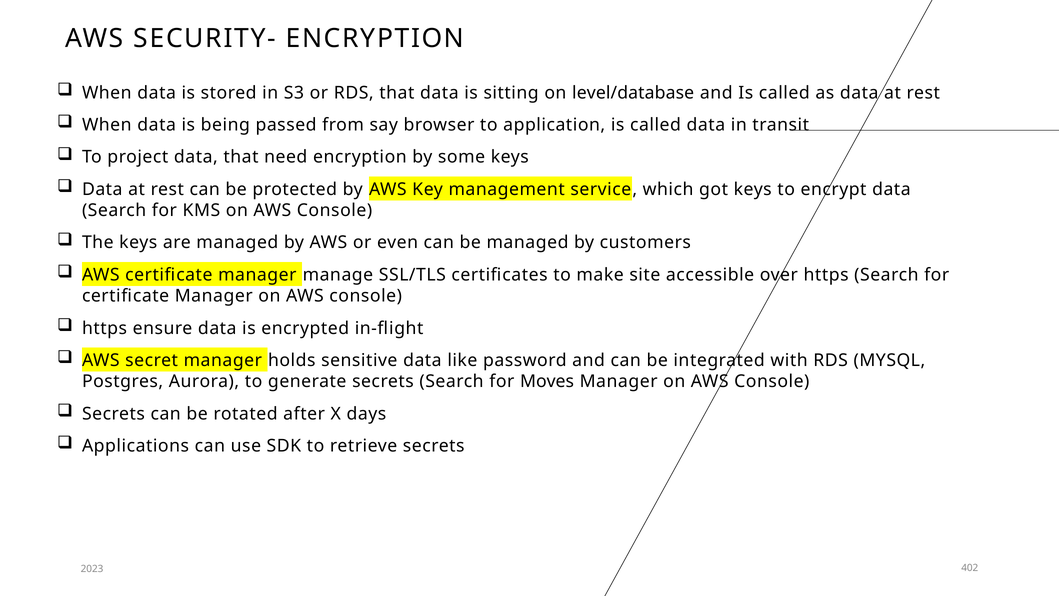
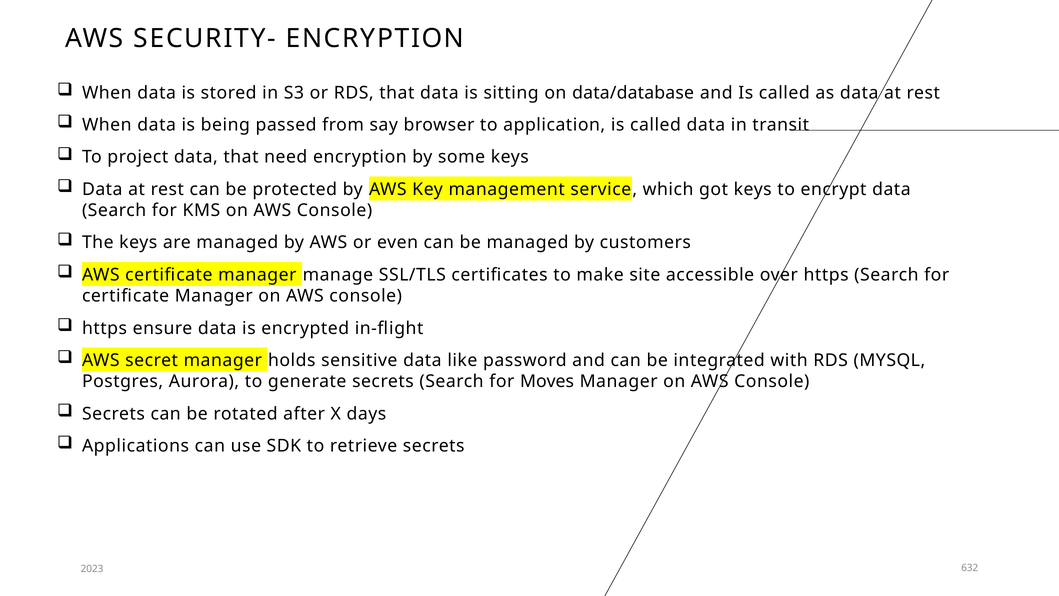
level/database: level/database -> data/database (633, 93)
402: 402 -> 632 (970, 568)
